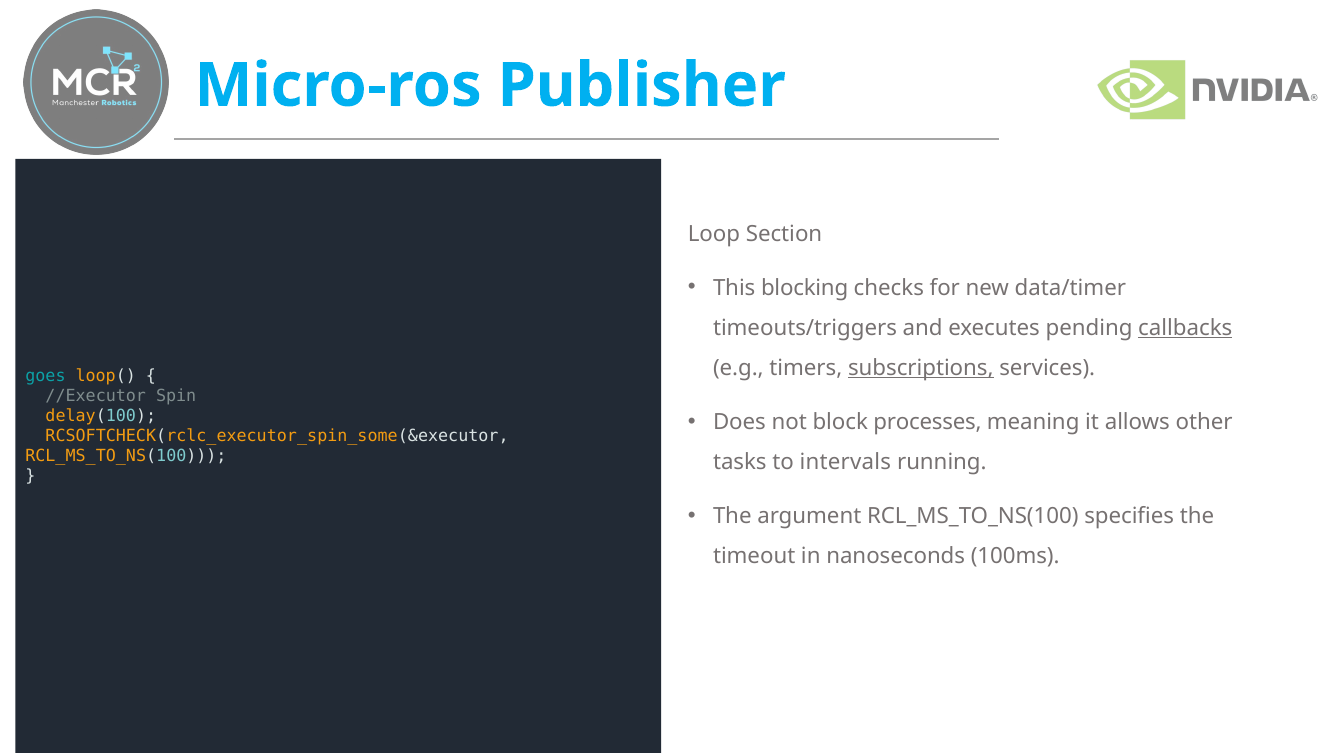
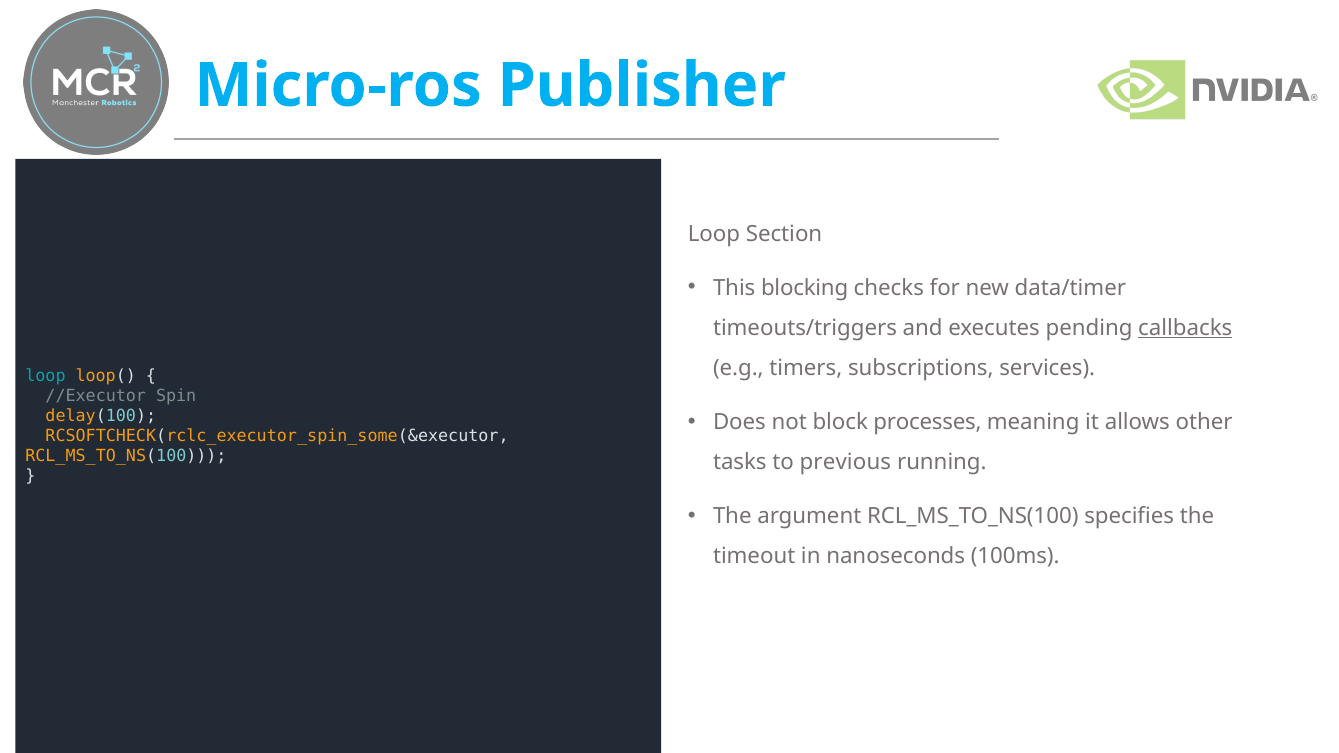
subscriptions underline: present -> none (921, 368)
goes: goes -> loop (45, 376)
intervals: intervals -> previous (845, 462)
